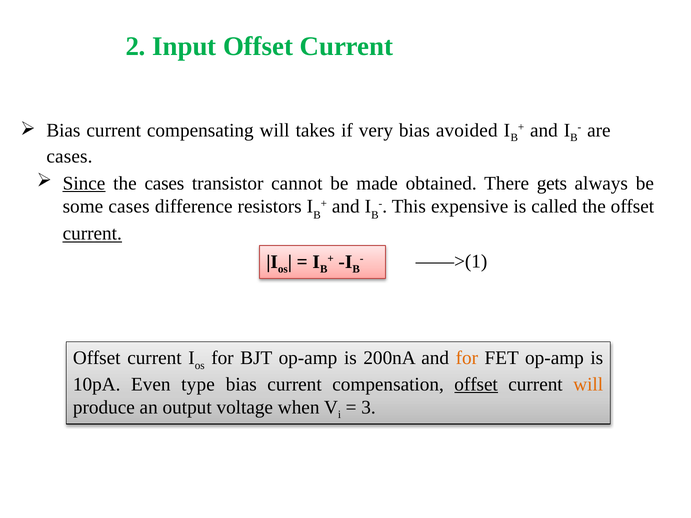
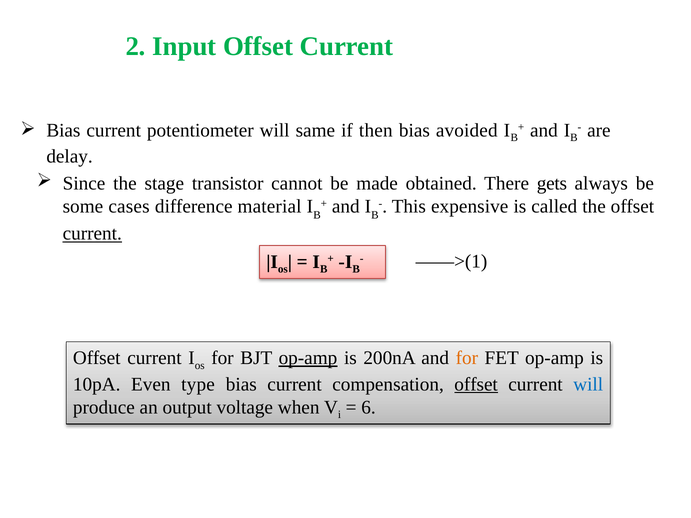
compensating: compensating -> potentiometer (200, 130)
takes: takes -> same (315, 130)
very: very -> then (376, 130)
cases: cases -> delay (70, 157)
Since underline: present -> none (84, 183)
the cases: cases -> stage (164, 183)
resistors: resistors -> material (270, 207)
op-amp underline: none -> present (308, 358)
will colour: orange -> blue (588, 384)
3: 3 -> 6 (369, 407)
